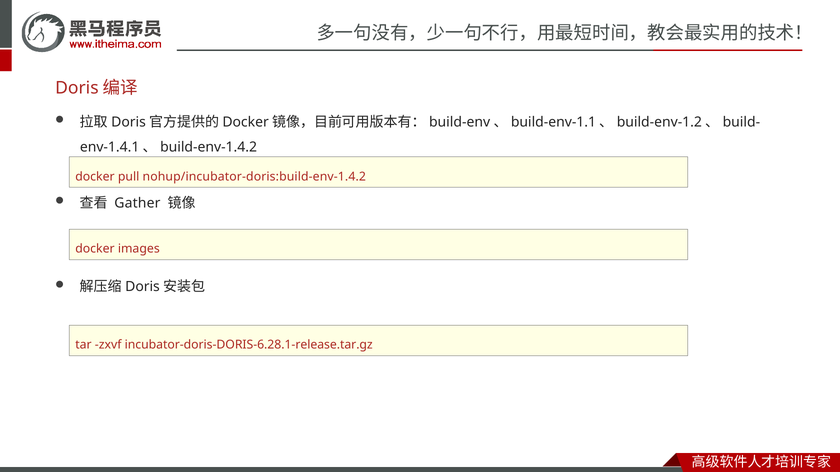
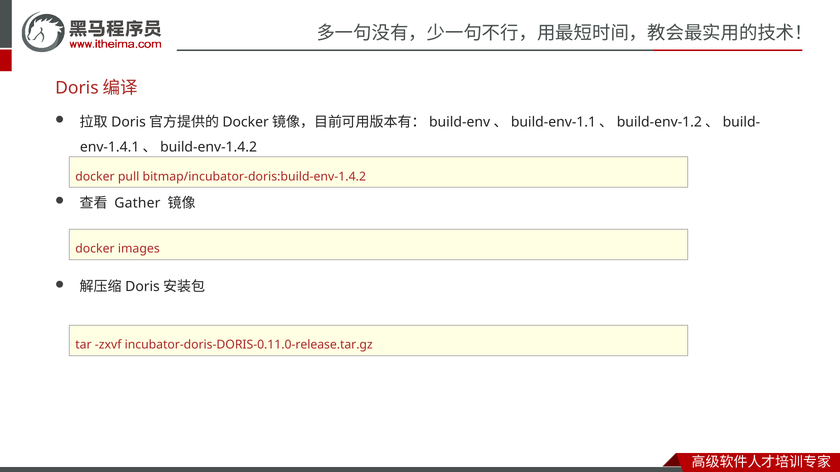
nohup/incubator-doris:build-env-1.4.2: nohup/incubator-doris:build-env-1.4.2 -> bitmap/incubator-doris:build-env-1.4.2 (254, 177)
incubator-doris-DORIS-6.28.1-release.tar.gz: incubator-doris-DORIS-6.28.1-release.tar.gz -> incubator-doris-DORIS-0.11.0-release.tar.gz (249, 345)
